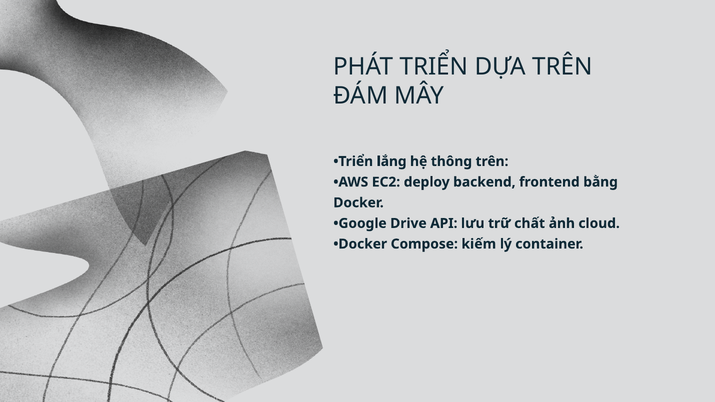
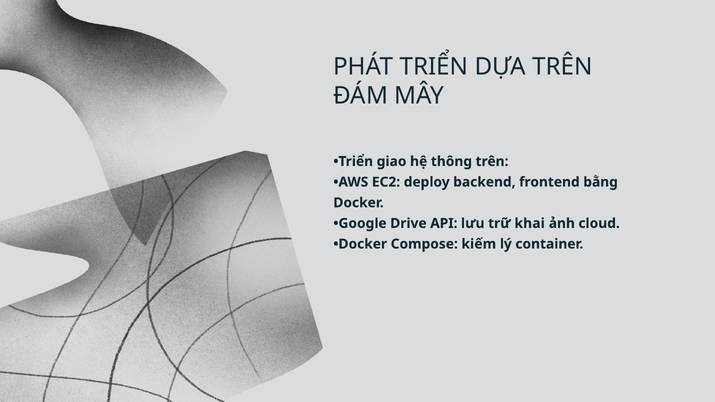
lắng: lắng -> giao (392, 161)
chất: chất -> khai (530, 223)
